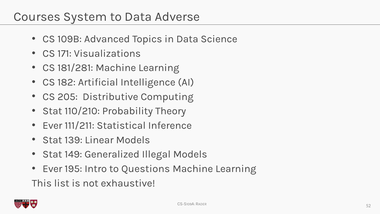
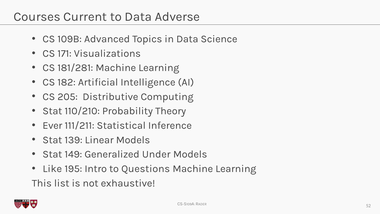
System: System -> Current (85, 17)
Illegal: Illegal -> Under (156, 154)
Ever: Ever -> Like (52, 169)
